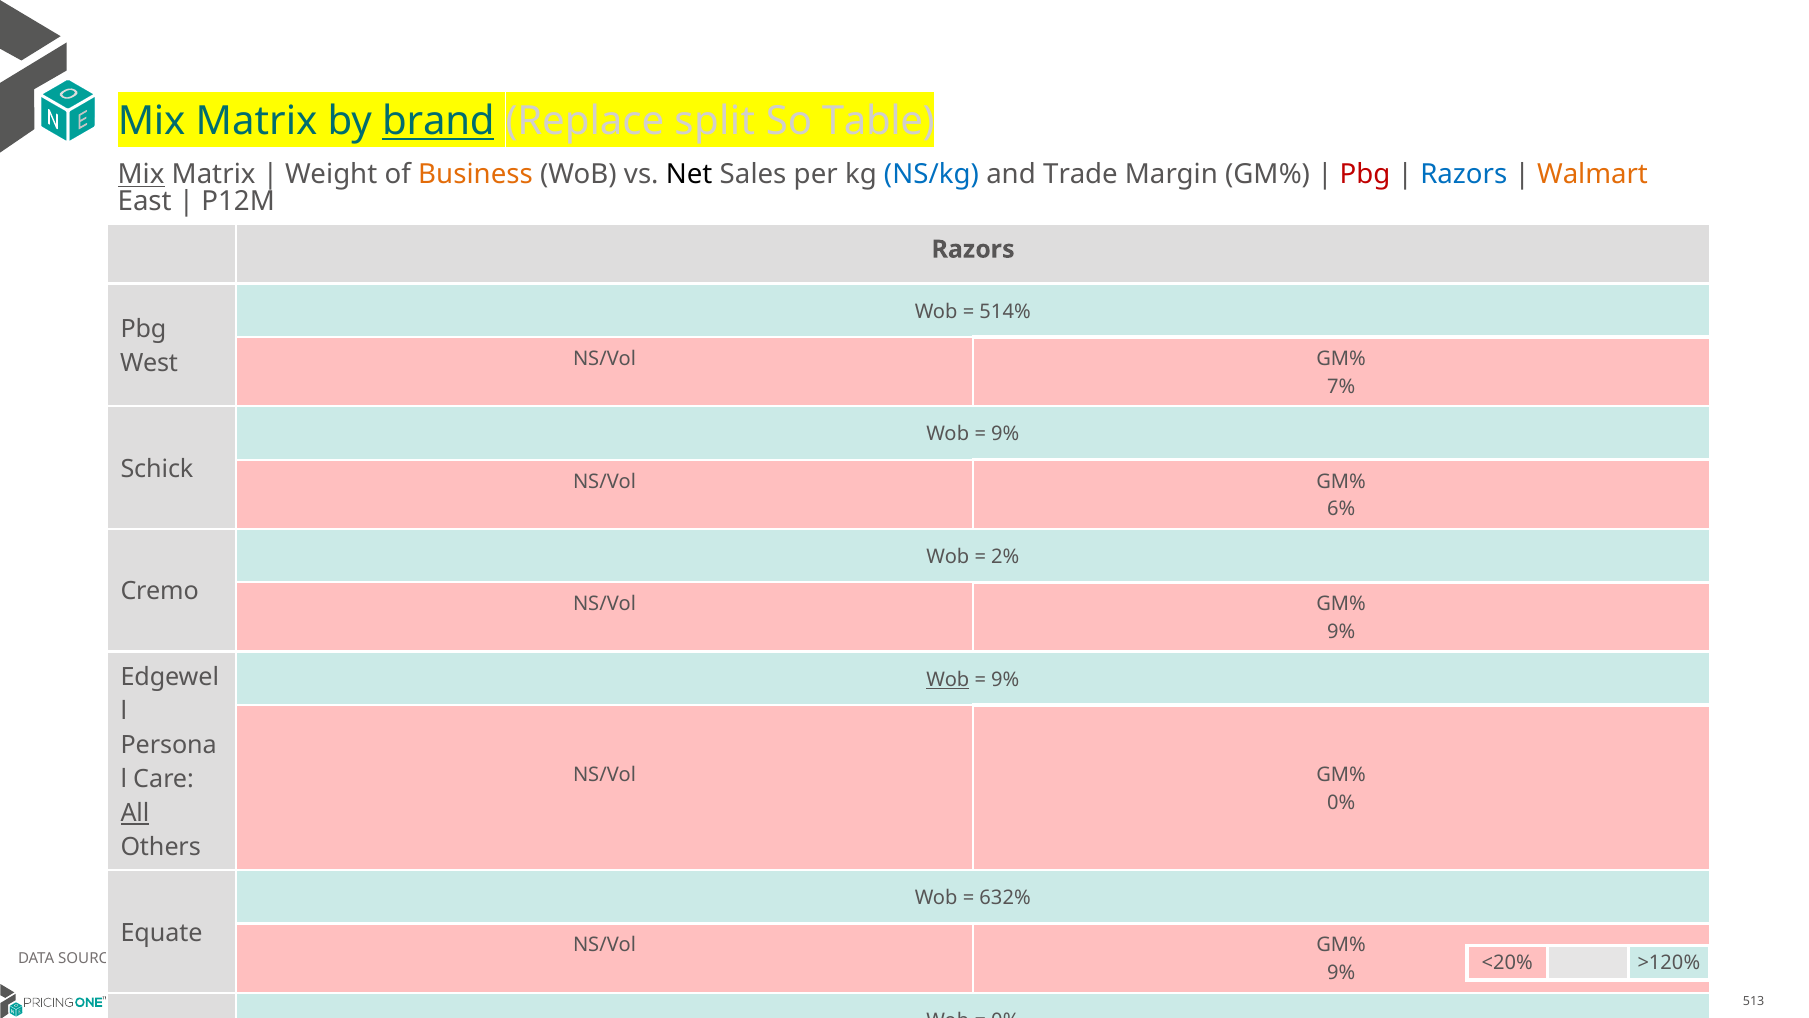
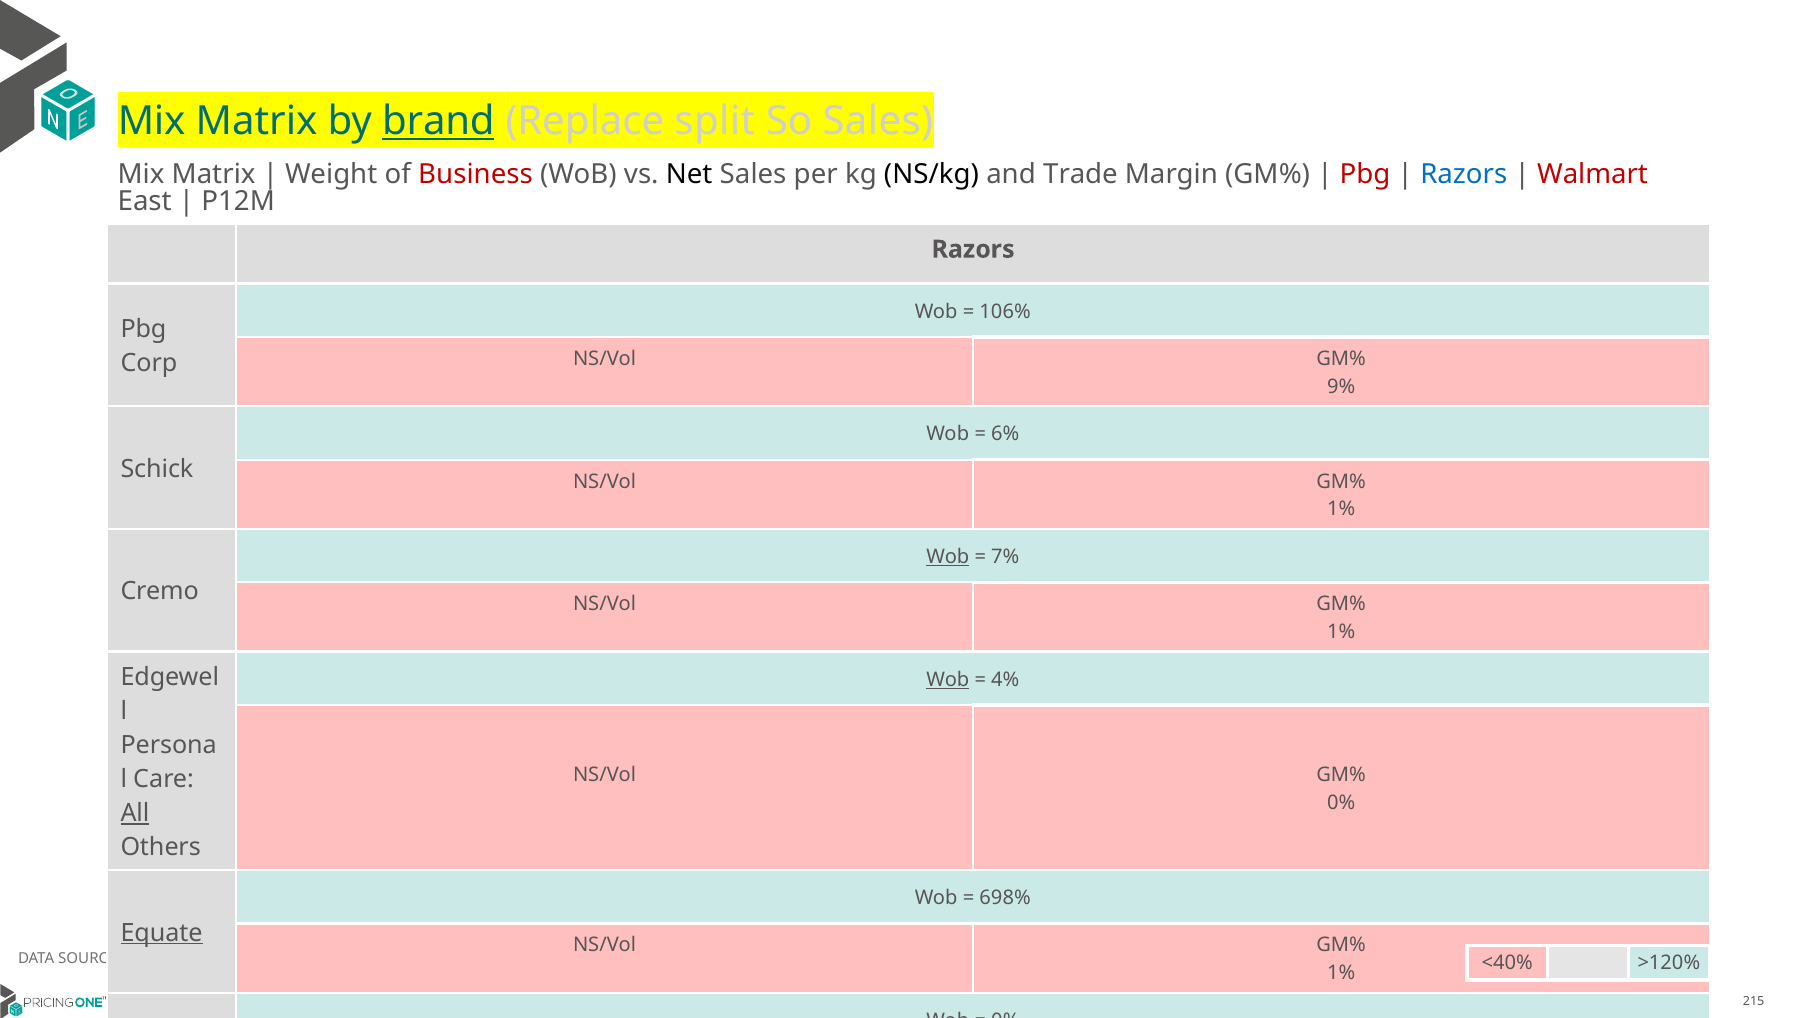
So Table: Table -> Sales (878, 122)
Mix underline: present -> none (141, 175)
Business colour: orange -> red (476, 175)
NS/kg colour: blue -> black (931, 175)
Walmart colour: orange -> red (1593, 175)
514%: 514% -> 106% (1005, 311)
West: West -> Corp (149, 363)
7%: 7% -> 9% (1341, 387)
9%: 9% -> 6% (1005, 434)
6%: 6% -> 1% (1341, 509)
Wob underline: none -> present (948, 557)
2%: 2% -> 7% (1005, 557)
9%: 9% -> 1% (1341, 632)
9%: 9% -> 4% (1005, 679)
632%: 632% -> 698% (1005, 898)
Equate underline: none -> present (162, 932)
<20%: <20% -> <40% (1507, 962)
9%: 9% -> 1% (1341, 973)
513: 513 -> 215 (1754, 1000)
